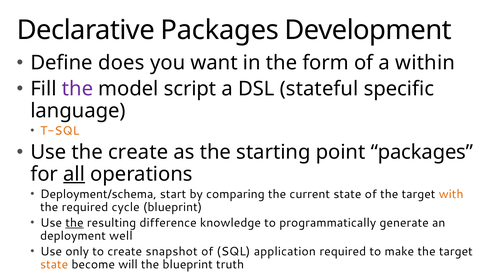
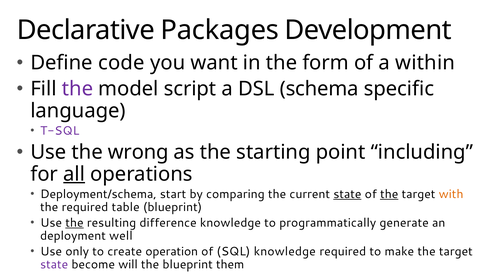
does: does -> code (121, 63)
stateful: stateful -> schema (319, 89)
T-SQL colour: orange -> purple (60, 131)
the create: create -> wrong (138, 152)
point packages: packages -> including (422, 152)
state underline: none -> present (347, 194)
the underline: none -> present (389, 194)
cycle: cycle -> table (126, 207)
snapshot: snapshot -> operation (172, 251)
SQL application: application -> knowledge (285, 251)
state colour: orange -> purple (54, 264)
truth: truth -> them (230, 264)
